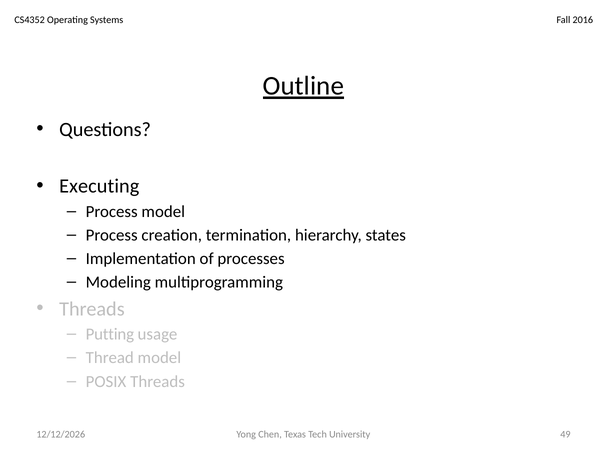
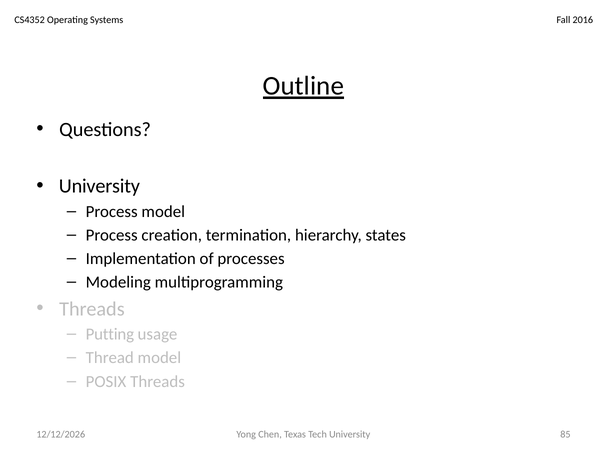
Executing: Executing -> University (99, 186)
49: 49 -> 85 (565, 435)
